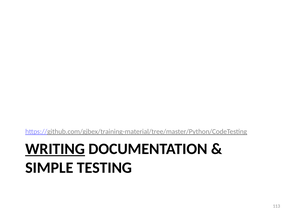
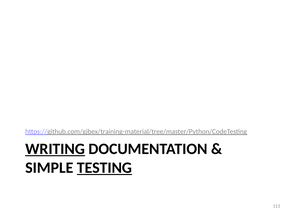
TESTING underline: none -> present (104, 168)
